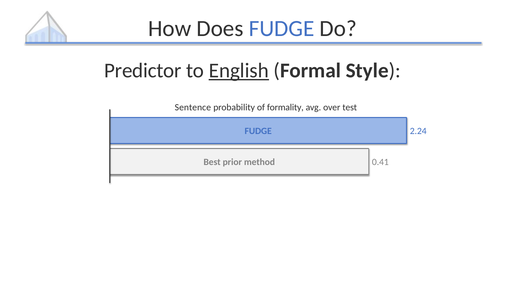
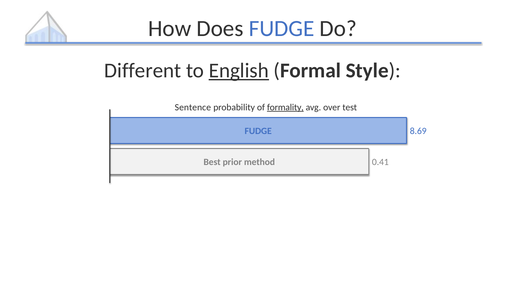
Predictor: Predictor -> Different (143, 71)
formality underline: none -> present (285, 107)
2.24: 2.24 -> 8.69 (418, 131)
